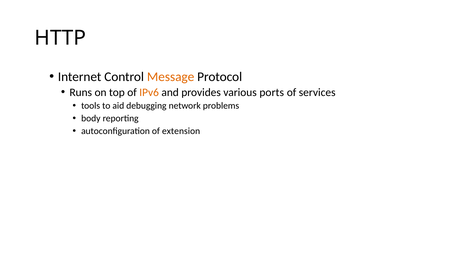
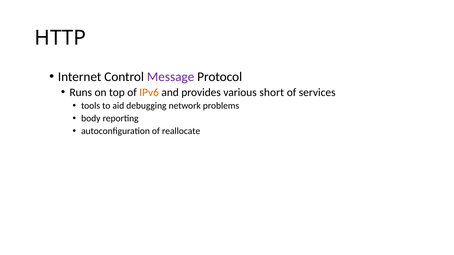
Message colour: orange -> purple (171, 77)
ports: ports -> short (272, 92)
extension: extension -> reallocate (181, 131)
